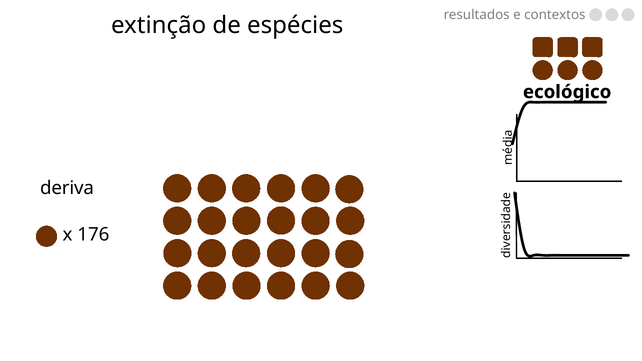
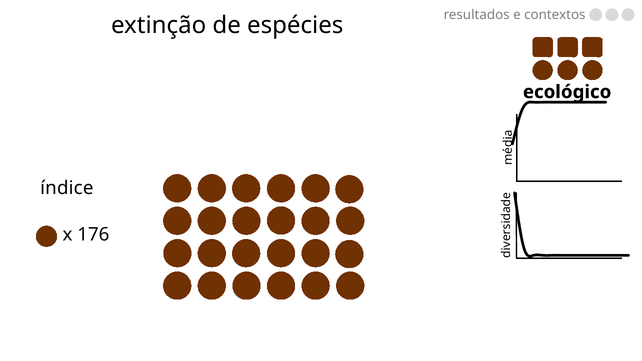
deriva: deriva -> índice (67, 188)
